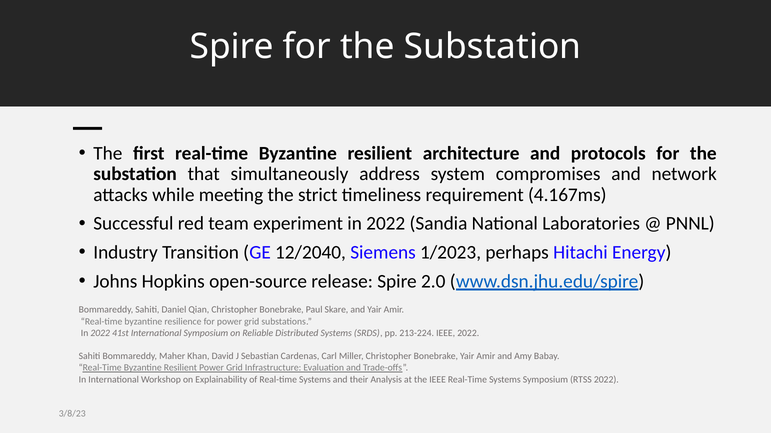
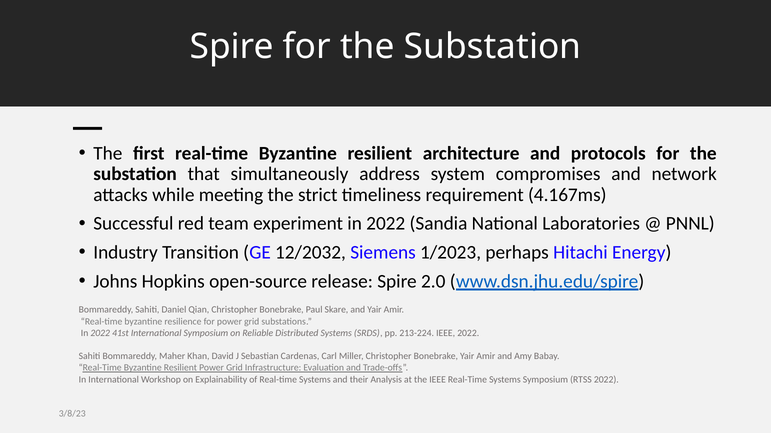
12/2040: 12/2040 -> 12/2032 (310, 253)
